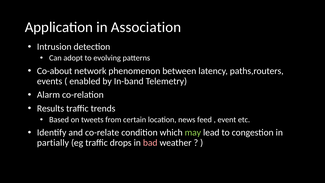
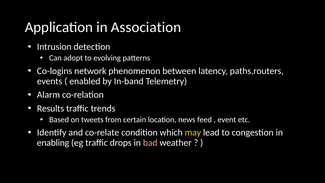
Co-about: Co-about -> Co-logins (55, 71)
may colour: light green -> yellow (193, 132)
partially: partially -> enabling (53, 143)
